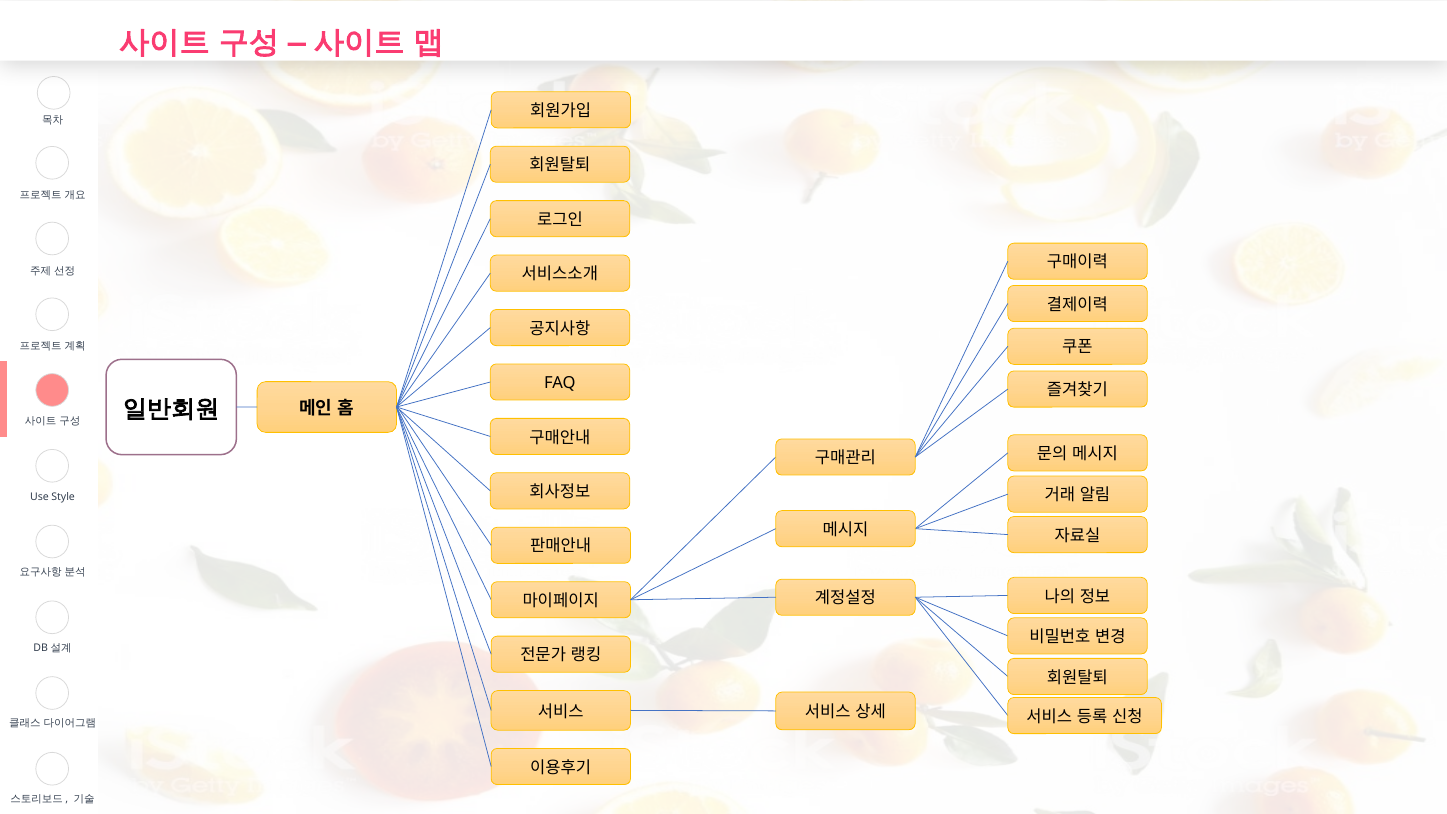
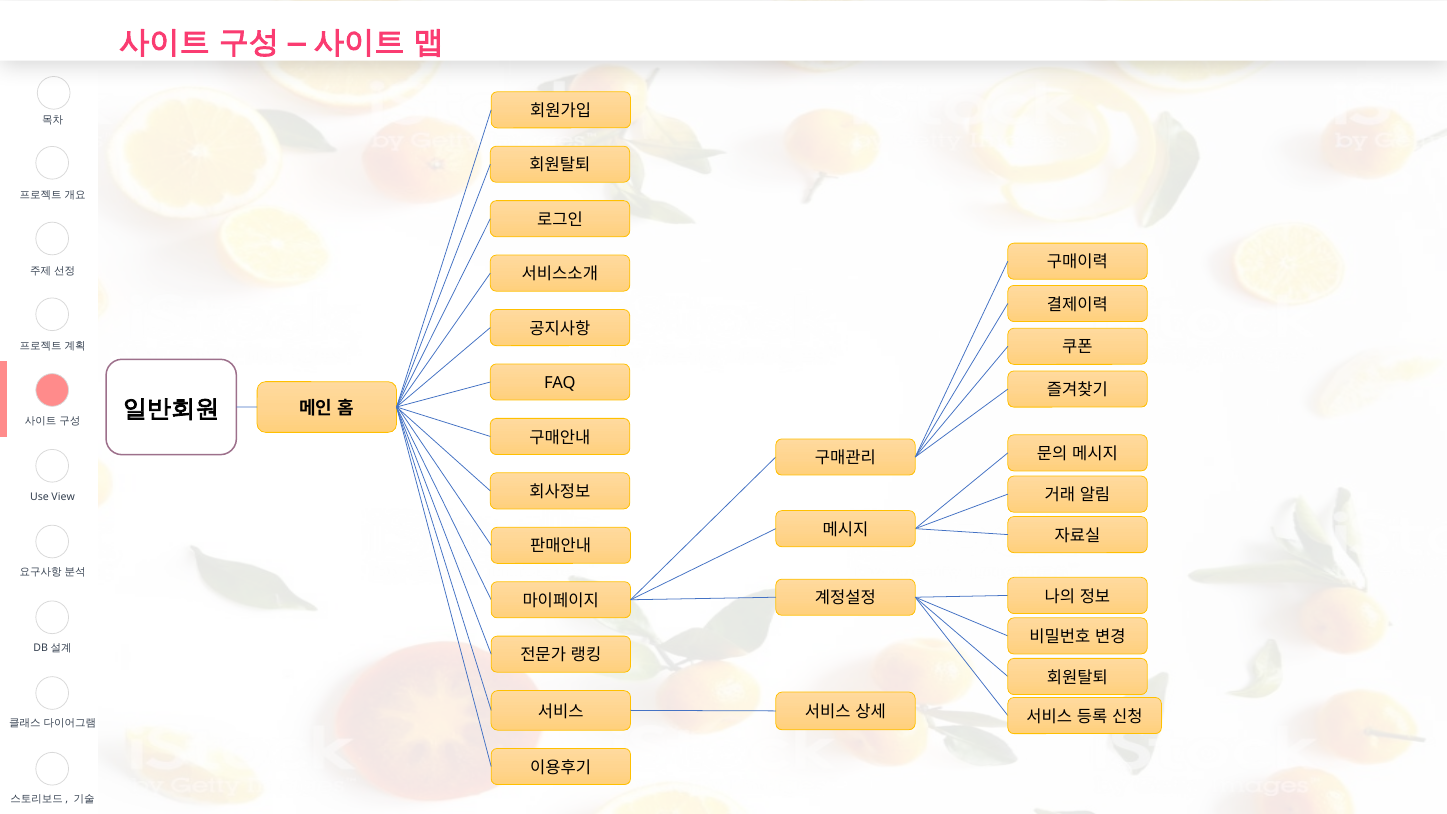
Style: Style -> View (63, 497)
